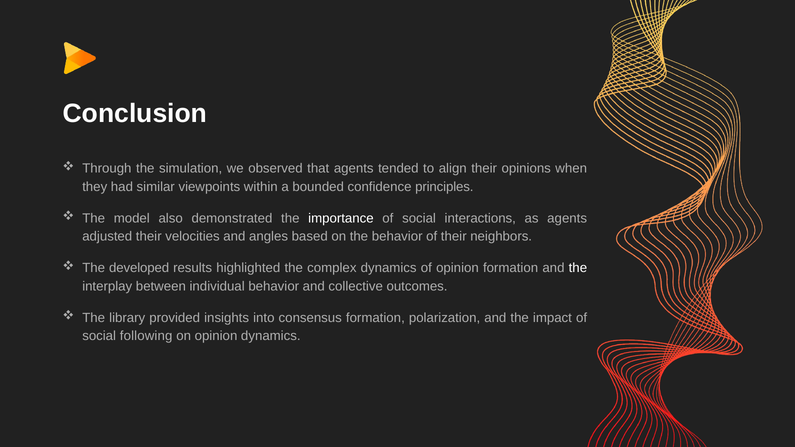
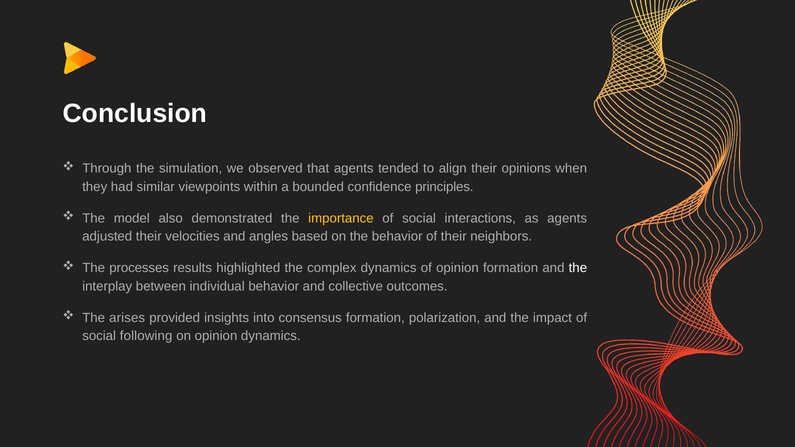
importance colour: white -> yellow (341, 218)
developed: developed -> processes (139, 268)
library: library -> arises (127, 318)
